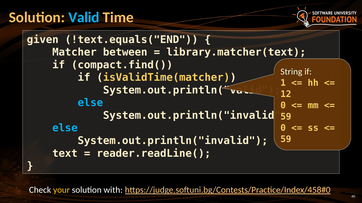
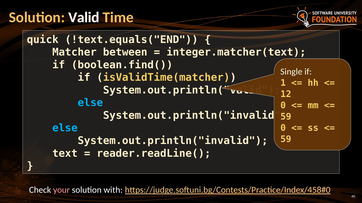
Valid colour: light blue -> white (84, 18)
given: given -> quick (43, 40)
library.matcher(text: library.matcher(text -> integer.matcher(text (236, 52)
compact.find(: compact.find( -> boolean.find( (122, 65)
String: String -> Single (291, 72)
your colour: yellow -> pink (61, 191)
